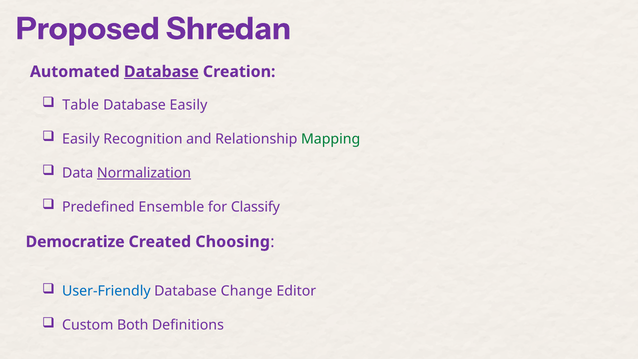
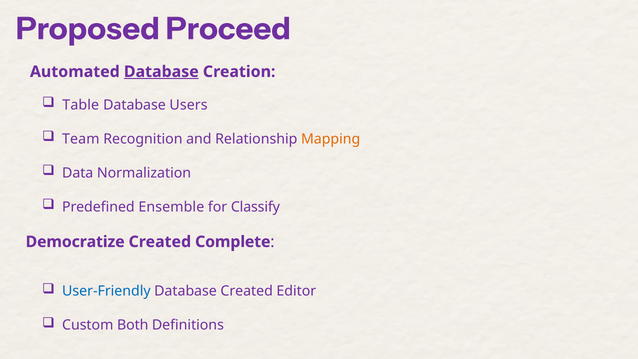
Shredan: Shredan -> Proceed (228, 29)
Database Easily: Easily -> Users (189, 105)
Easily: Easily -> Team (81, 139)
Mapping colour: green -> orange (331, 139)
Normalization underline: present -> none (144, 173)
Choosing: Choosing -> Complete (233, 242)
Database Change: Change -> Created (247, 291)
